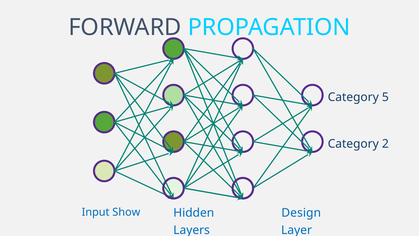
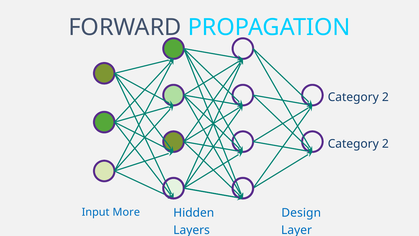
5: 5 -> 2 (385, 97)
Show: Show -> More (126, 212)
